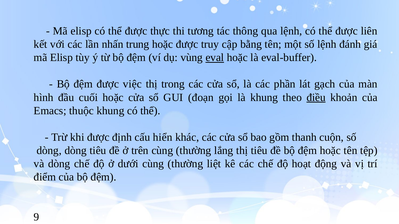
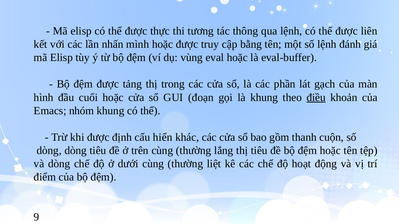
trung: trung -> mình (138, 44)
eval underline: present -> none (215, 58)
việc: việc -> tảng (132, 84)
thuộc: thuộc -> nhóm (82, 111)
